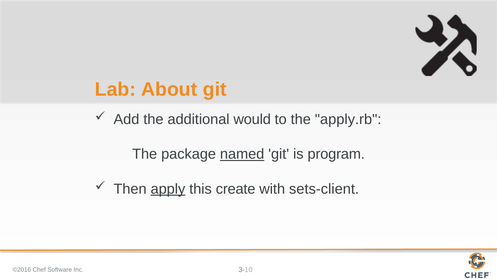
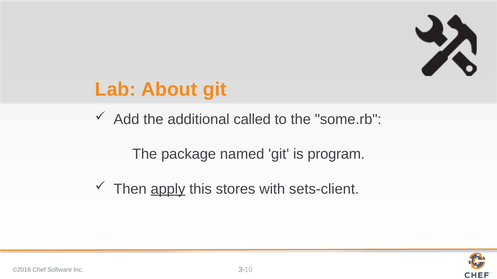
would: would -> called (252, 120)
apply.rb: apply.rb -> some.rb (348, 120)
named underline: present -> none (242, 155)
create: create -> stores (236, 189)
